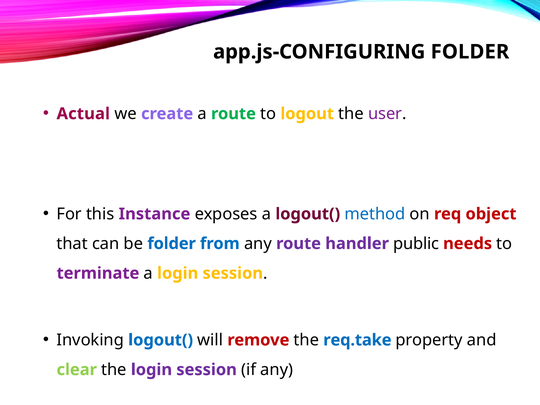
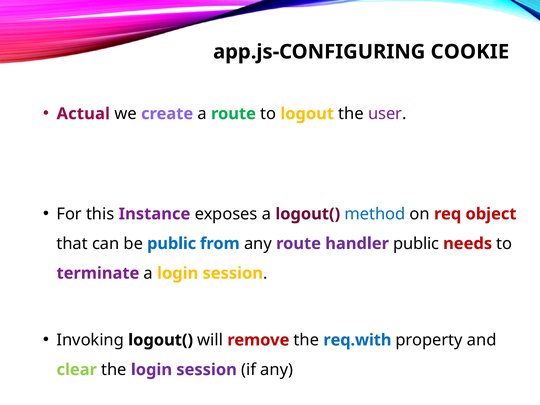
FOLDER: FOLDER -> COOKIE (470, 52)
be folder: folder -> public (172, 244)
logout( colour: blue -> black (161, 340)
req.take: req.take -> req.with (357, 340)
